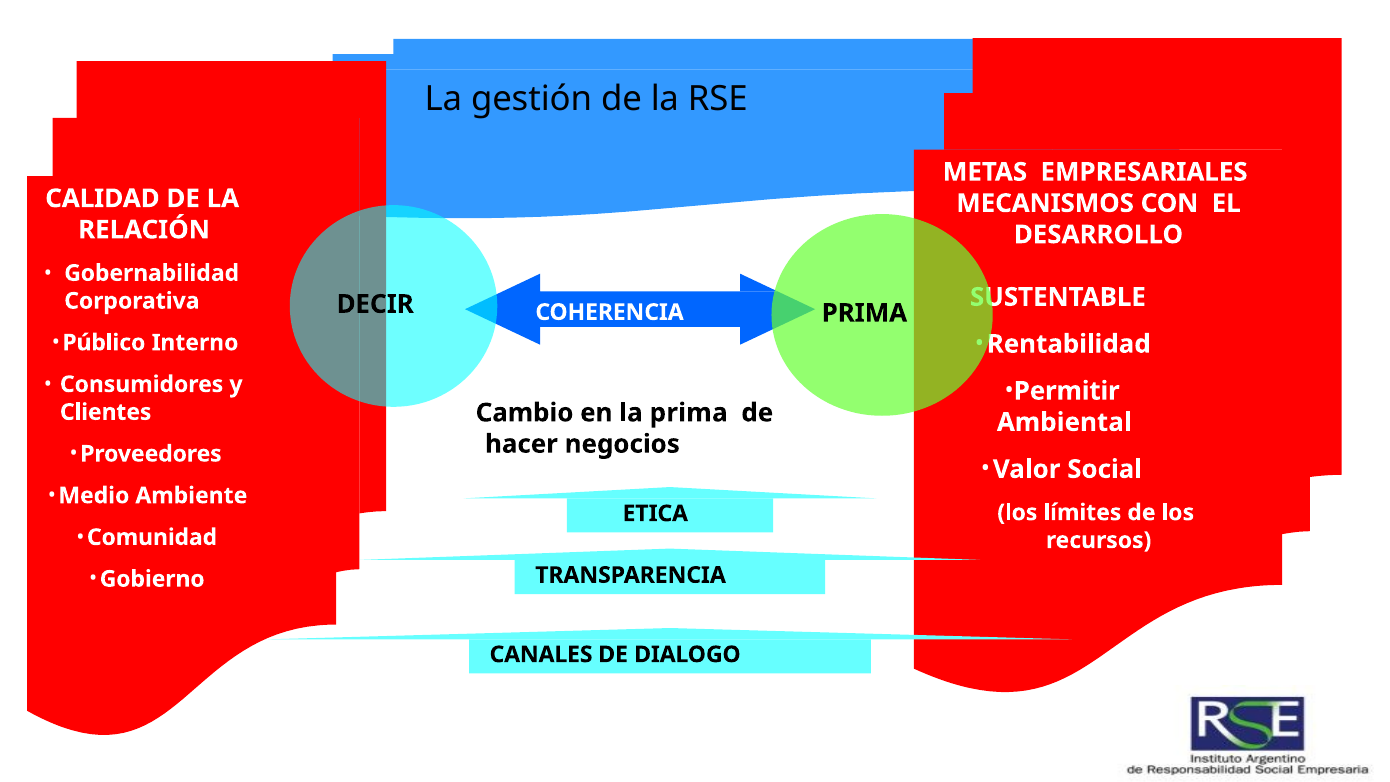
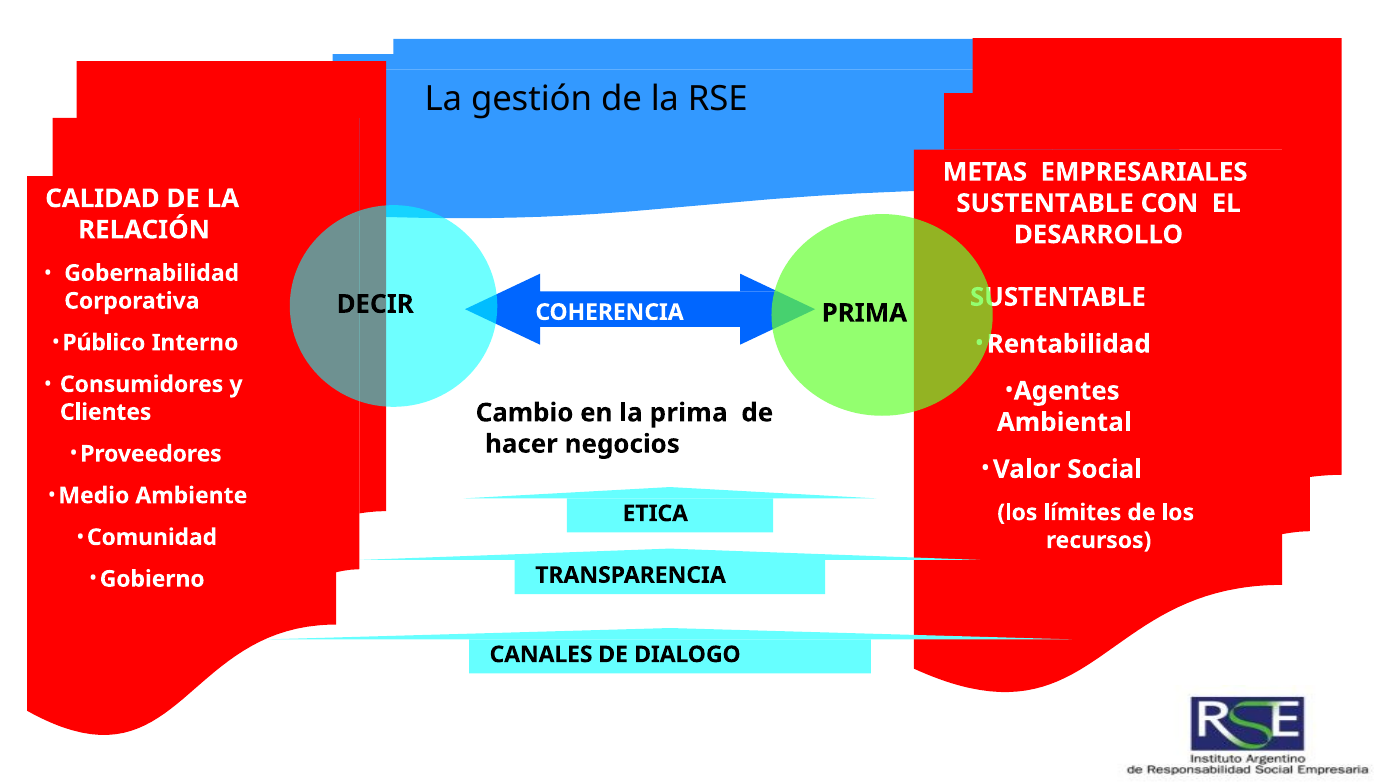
MECANISMOS: MECANISMOS -> SUSTENTABLE (1045, 203)
Permitir: Permitir -> Agentes (1067, 391)
